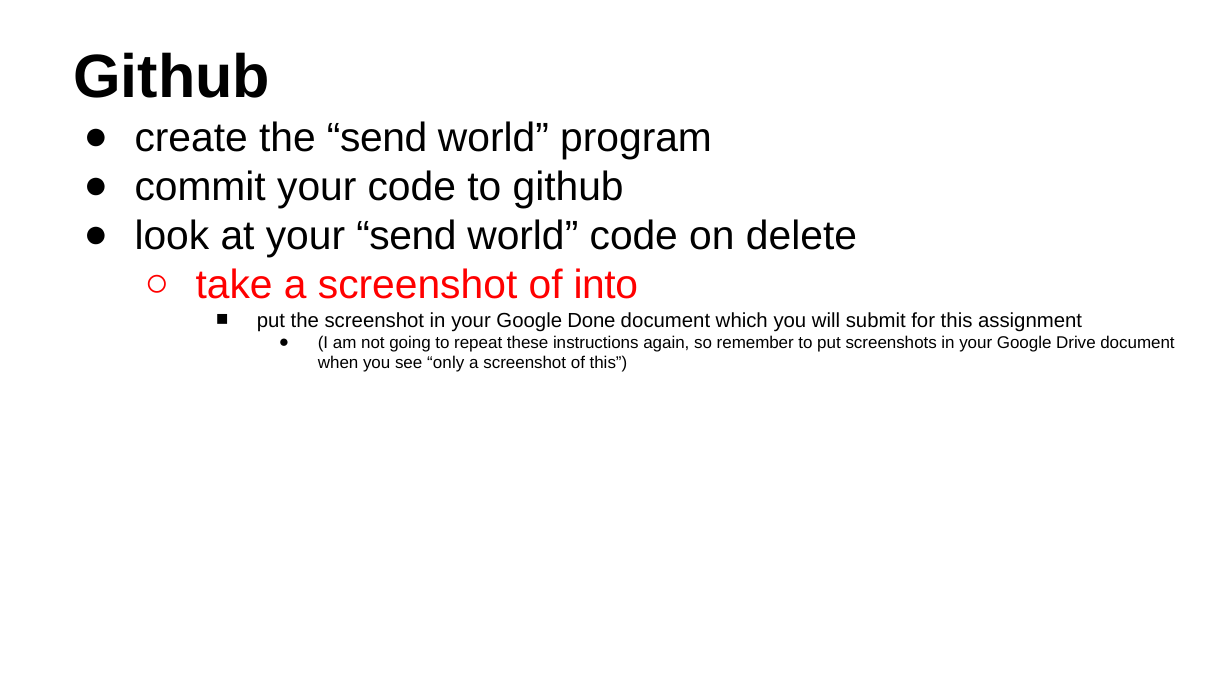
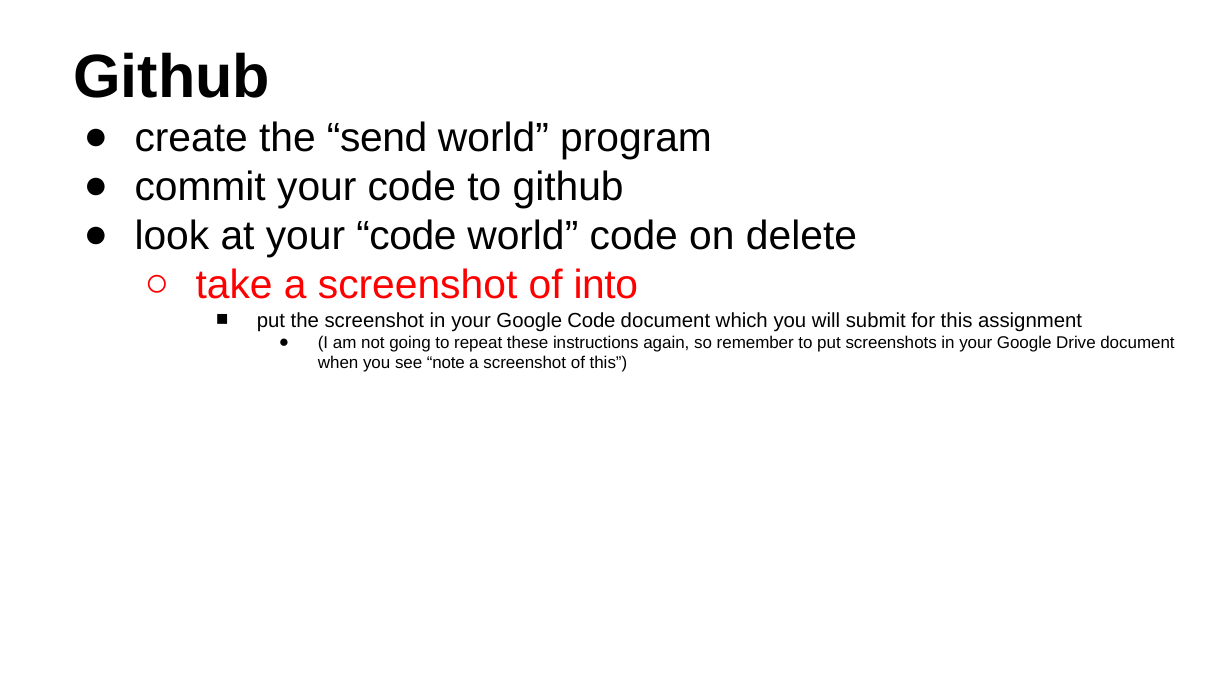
at your send: send -> code (406, 236)
Google Done: Done -> Code (592, 320)
only: only -> note (446, 363)
